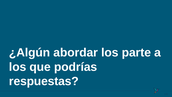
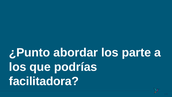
¿Algún: ¿Algún -> ¿Punto (30, 52)
respuestas: respuestas -> facilitadora (44, 81)
